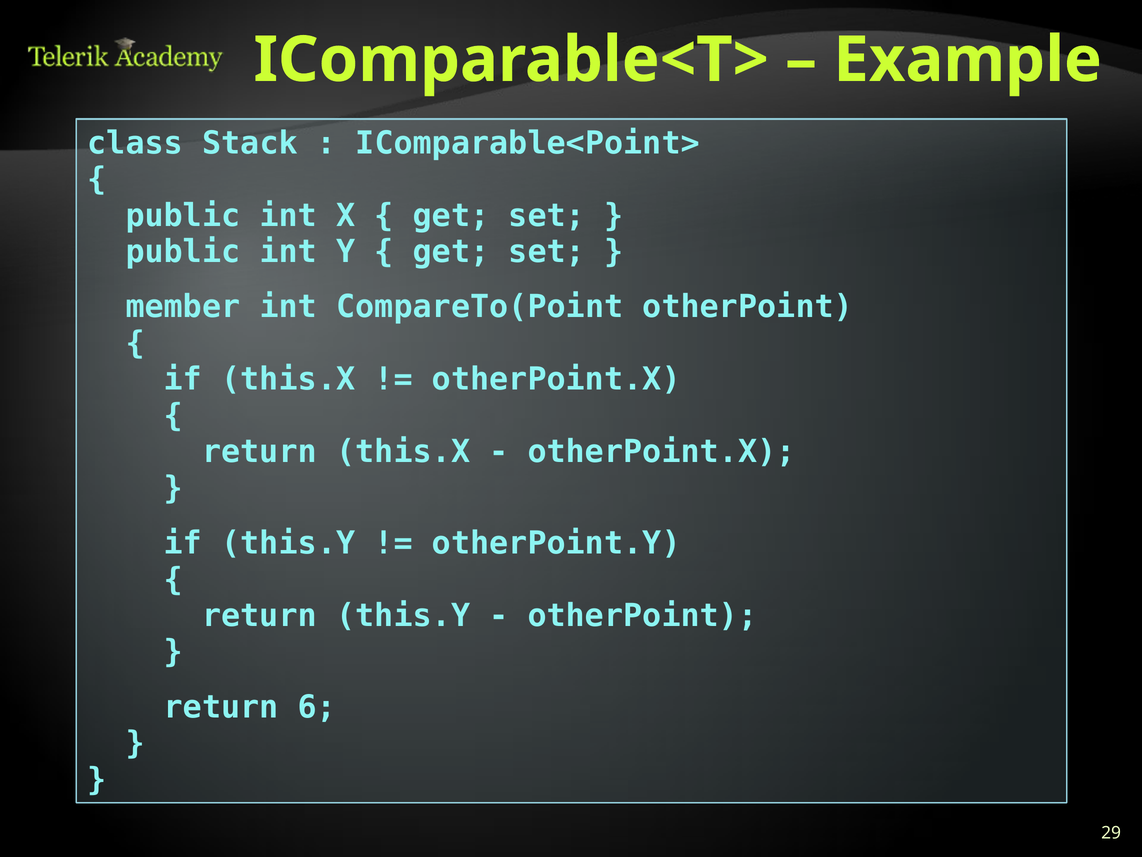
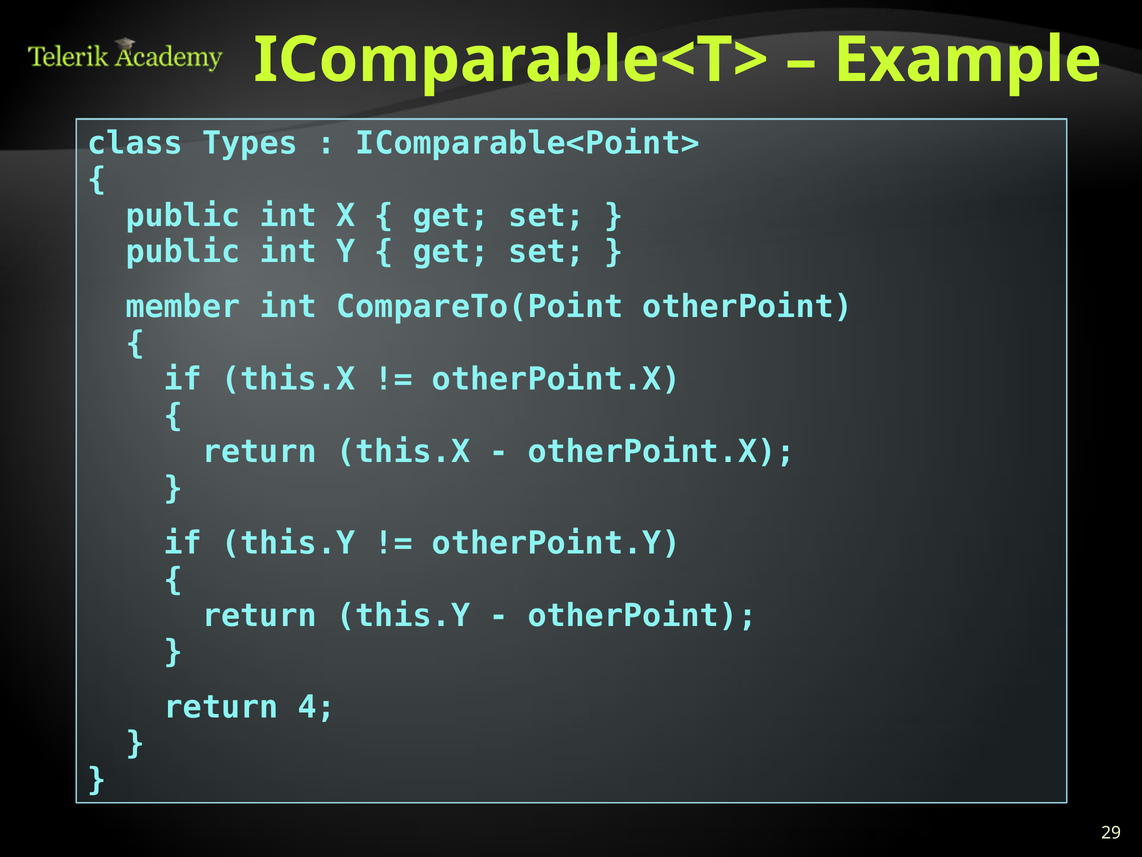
Stack: Stack -> Types (250, 143)
6: 6 -> 4 (317, 707)
